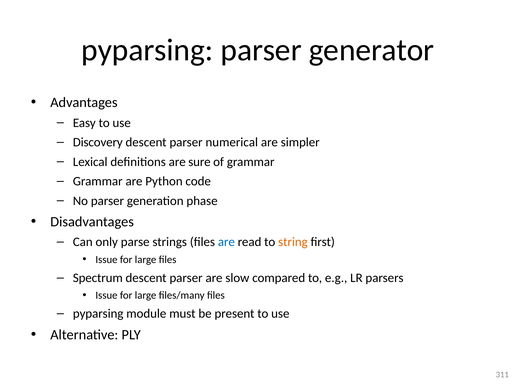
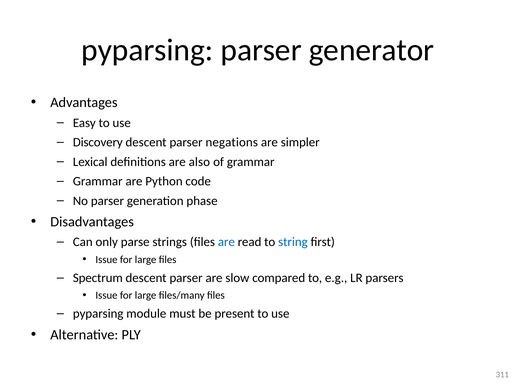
numerical: numerical -> negations (232, 142)
sure: sure -> also (199, 162)
string colour: orange -> blue (293, 242)
